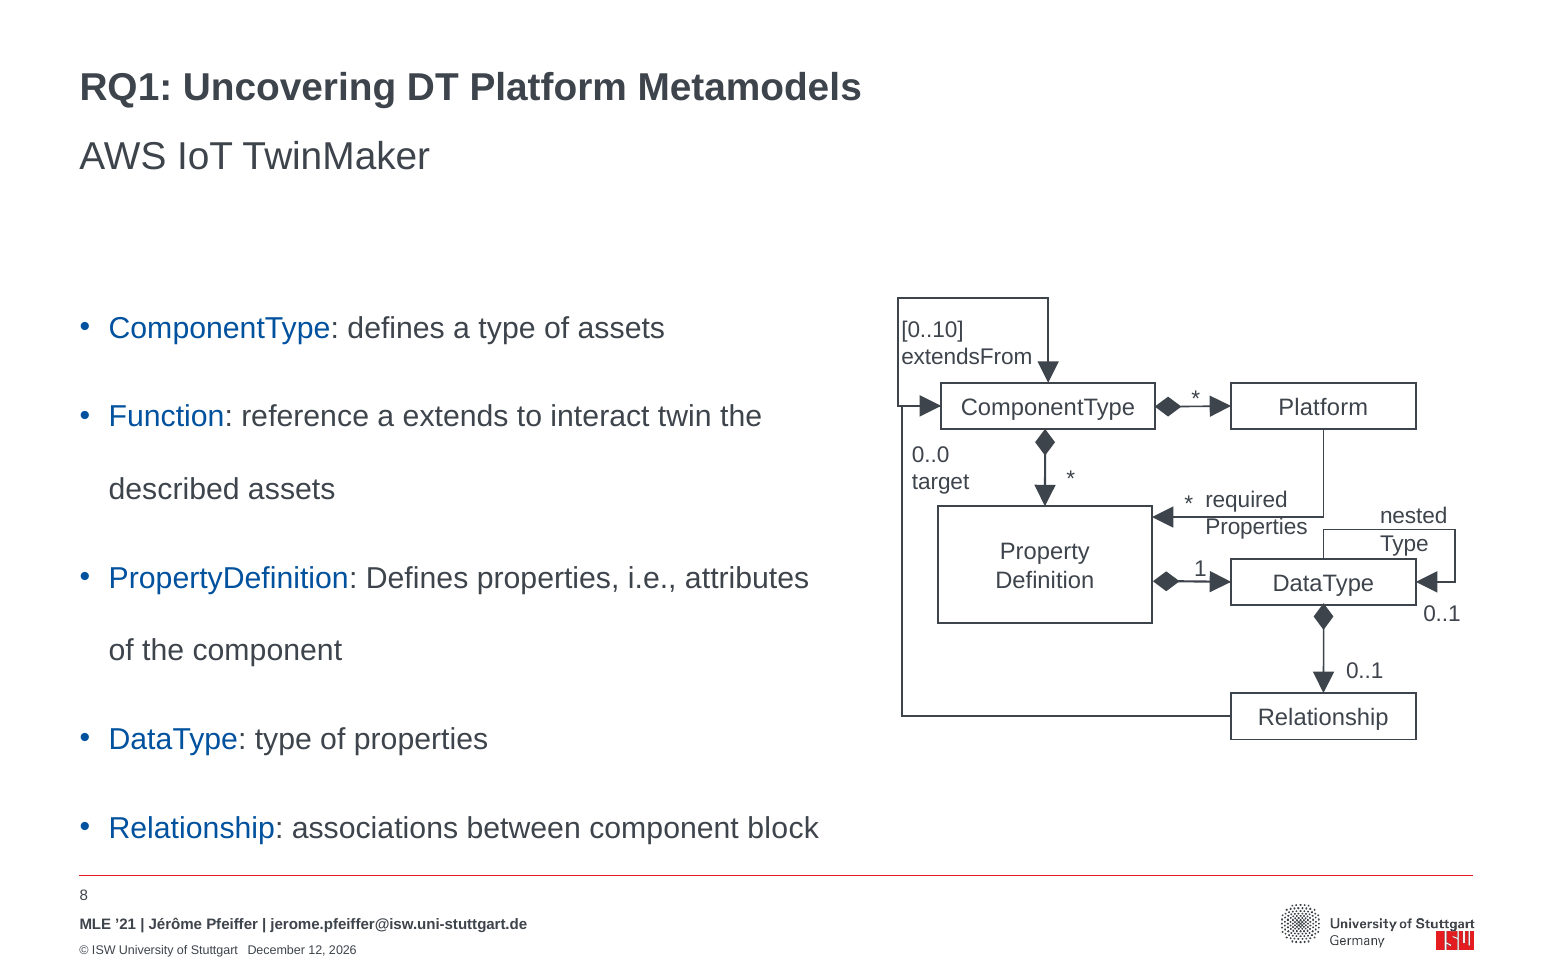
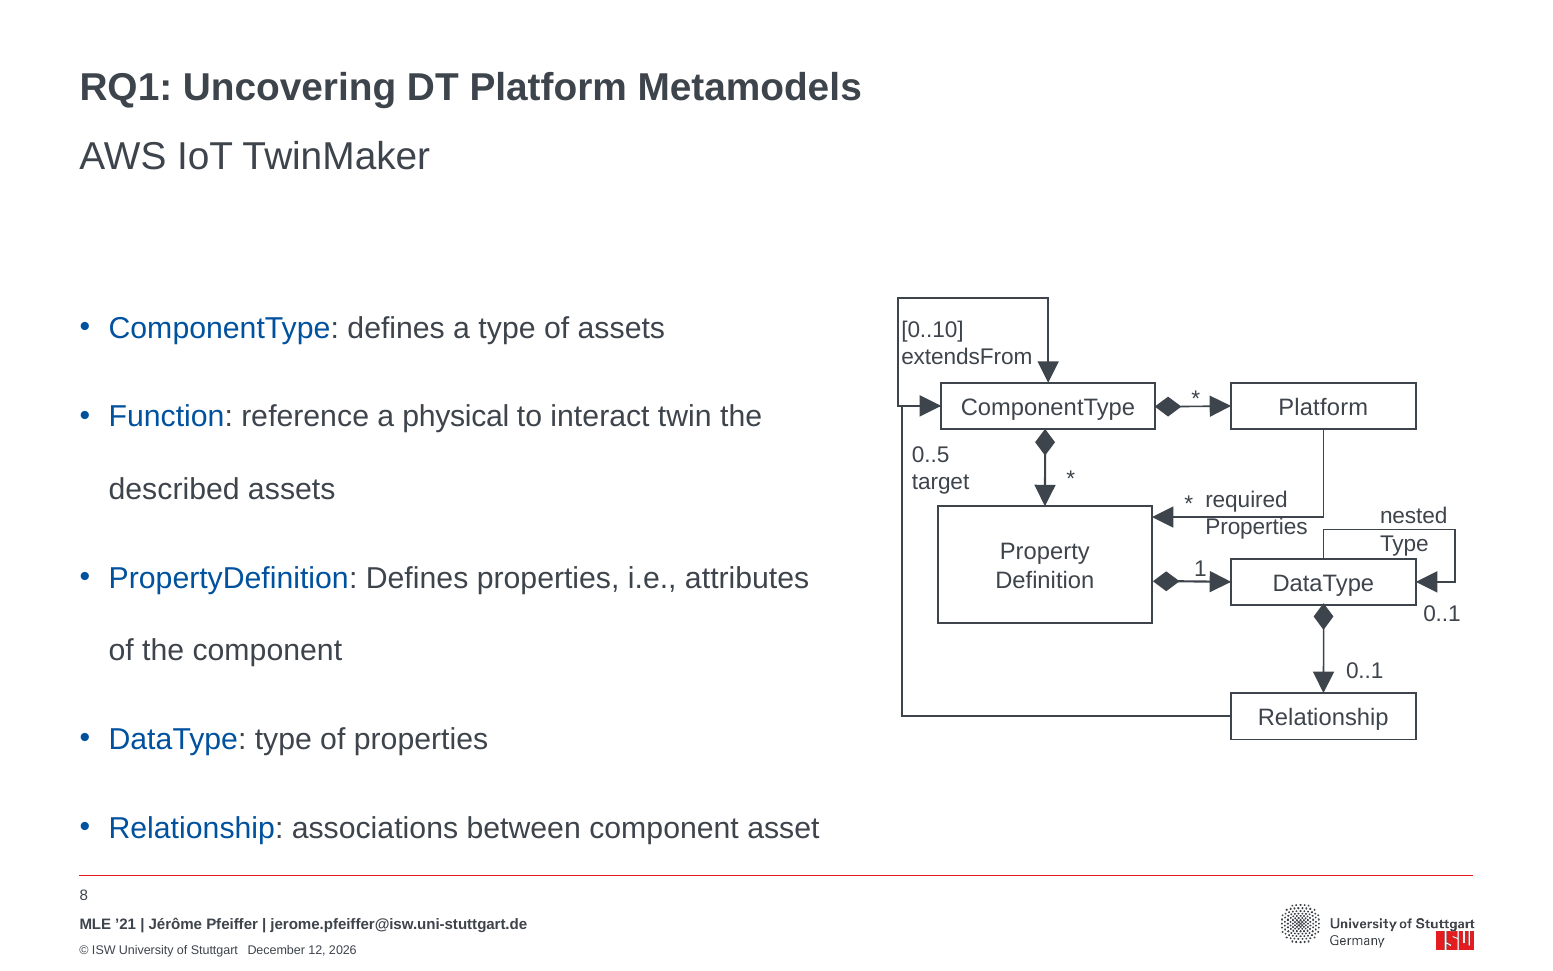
extends: extends -> physical (456, 417)
0..0: 0..0 -> 0..5 (931, 455)
block: block -> asset (783, 828)
